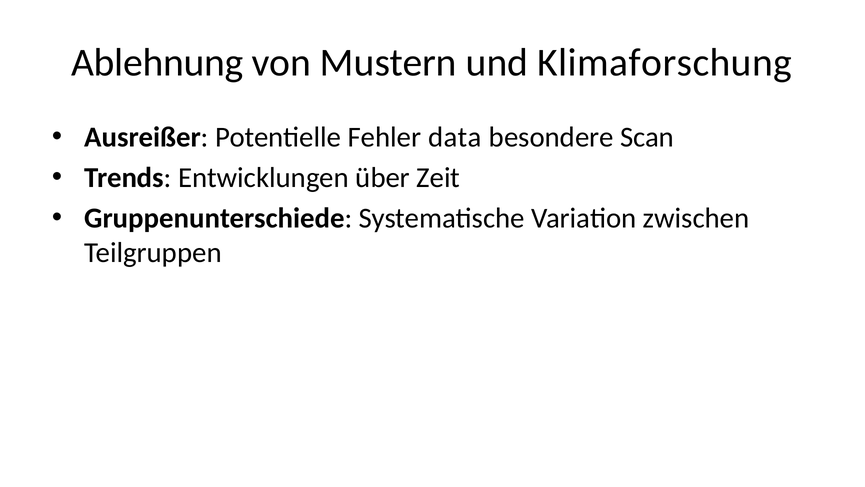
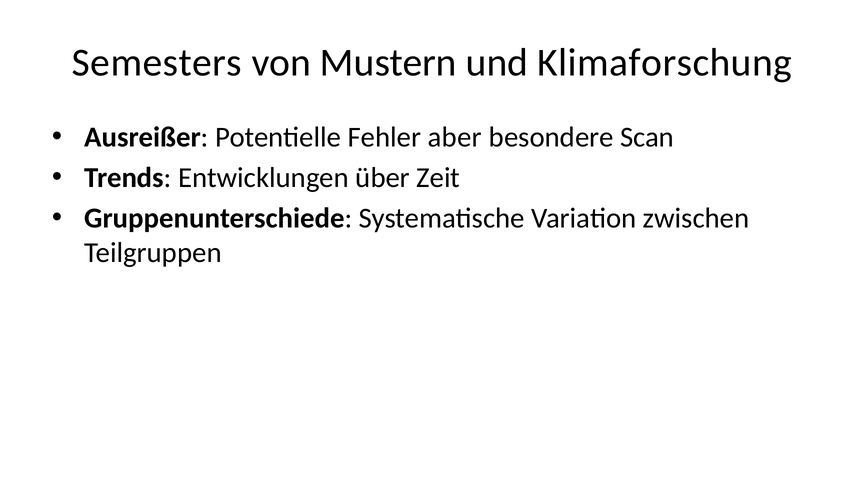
Ablehnung: Ablehnung -> Semesters (157, 63)
data: data -> aber (455, 137)
